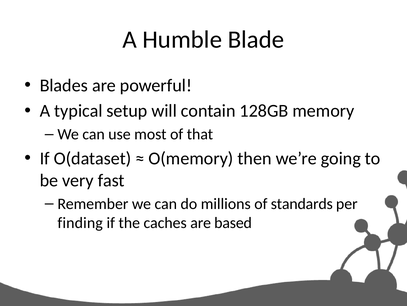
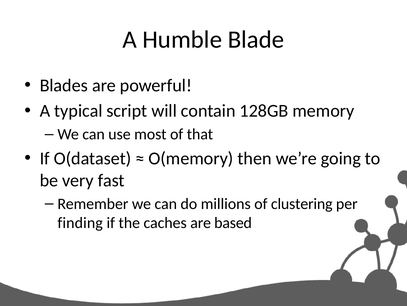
setup: setup -> script (127, 111)
standards: standards -> clustering (302, 203)
